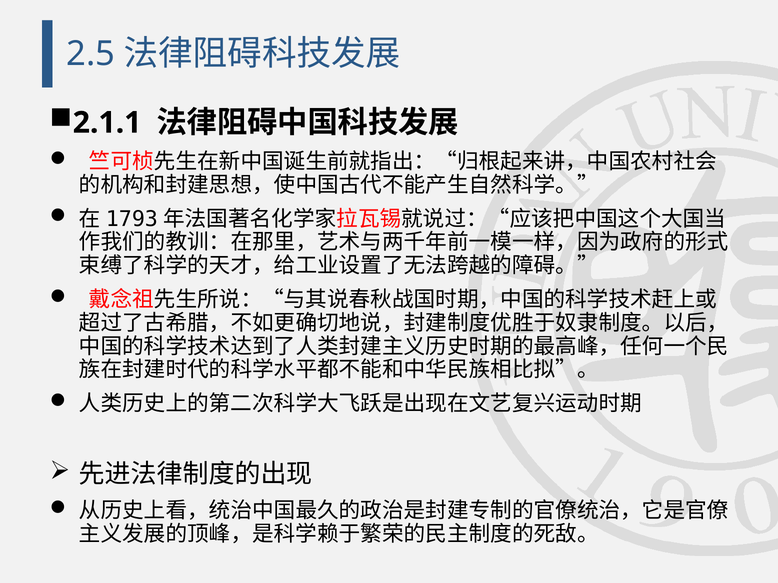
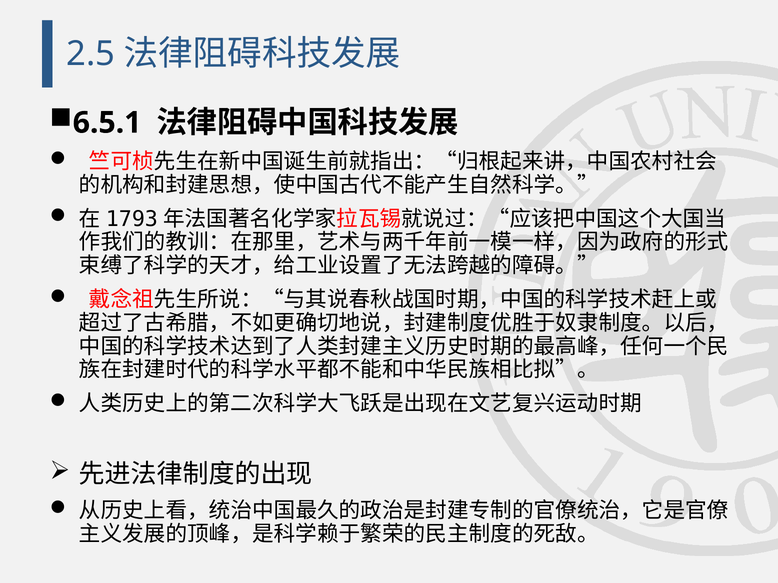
2.1.1: 2.1.1 -> 6.5.1 (107, 123)
